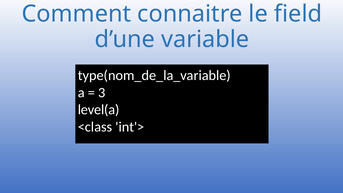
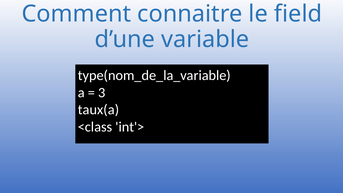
level(a: level(a -> taux(a (99, 110)
